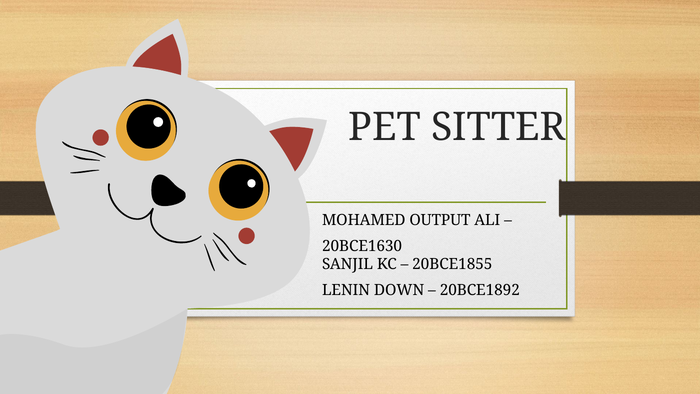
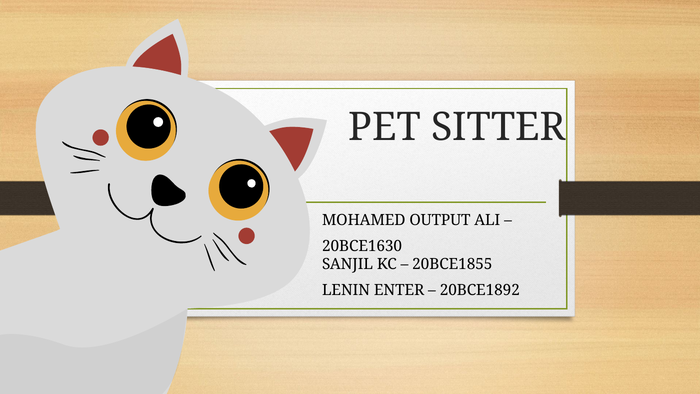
DOWN: DOWN -> ENTER (399, 290)
